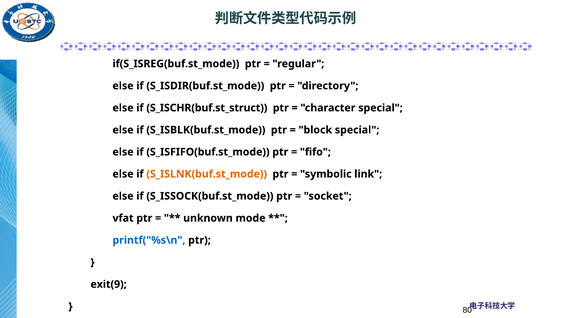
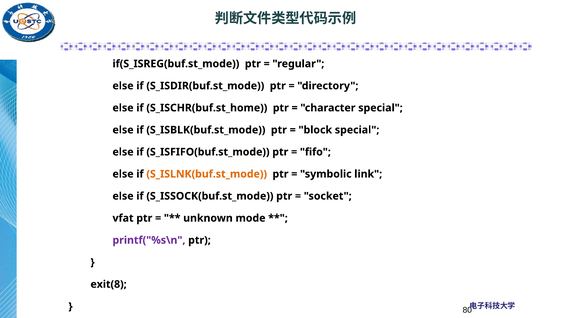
S_ISCHR(buf.st_struct: S_ISCHR(buf.st_struct -> S_ISCHR(buf.st_home (207, 108)
printf("%s\n colour: blue -> purple (149, 240)
exit(9: exit(9 -> exit(8 (109, 284)
